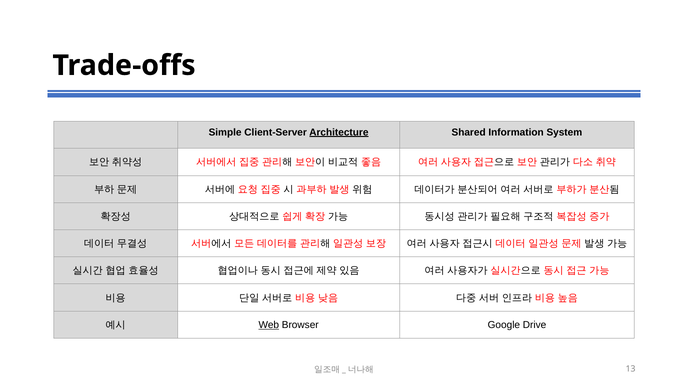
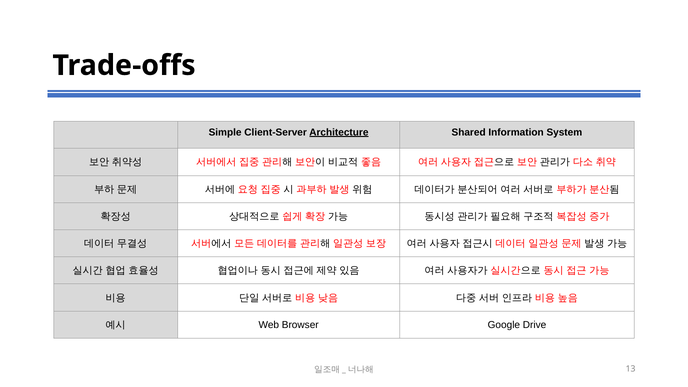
Web underline: present -> none (269, 325)
